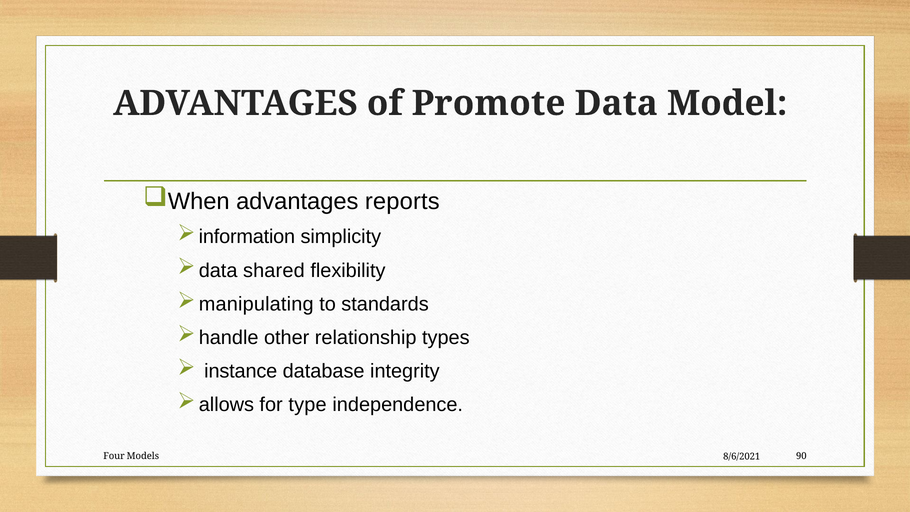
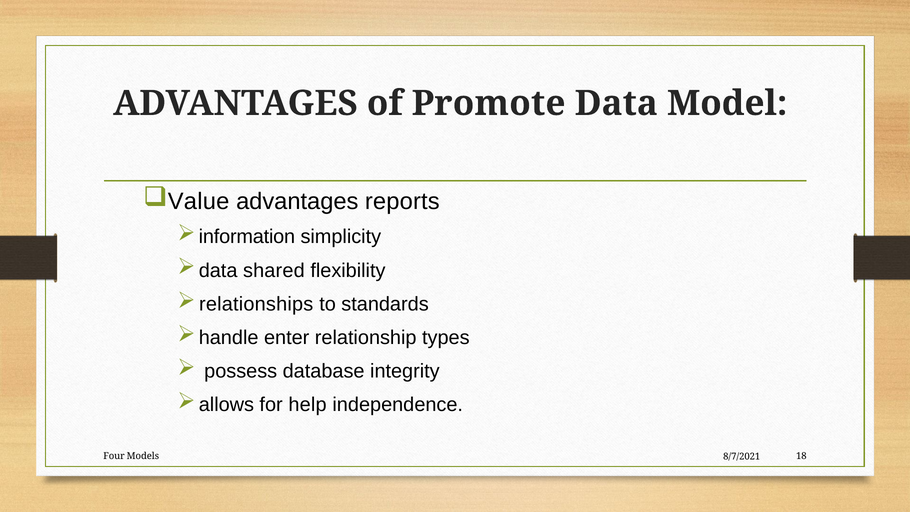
When: When -> Value (199, 201)
manipulating: manipulating -> relationships (256, 304)
other: other -> enter (287, 338)
instance: instance -> possess (241, 371)
type: type -> help (308, 405)
90: 90 -> 18 (801, 456)
8/6/2021: 8/6/2021 -> 8/7/2021 (742, 457)
